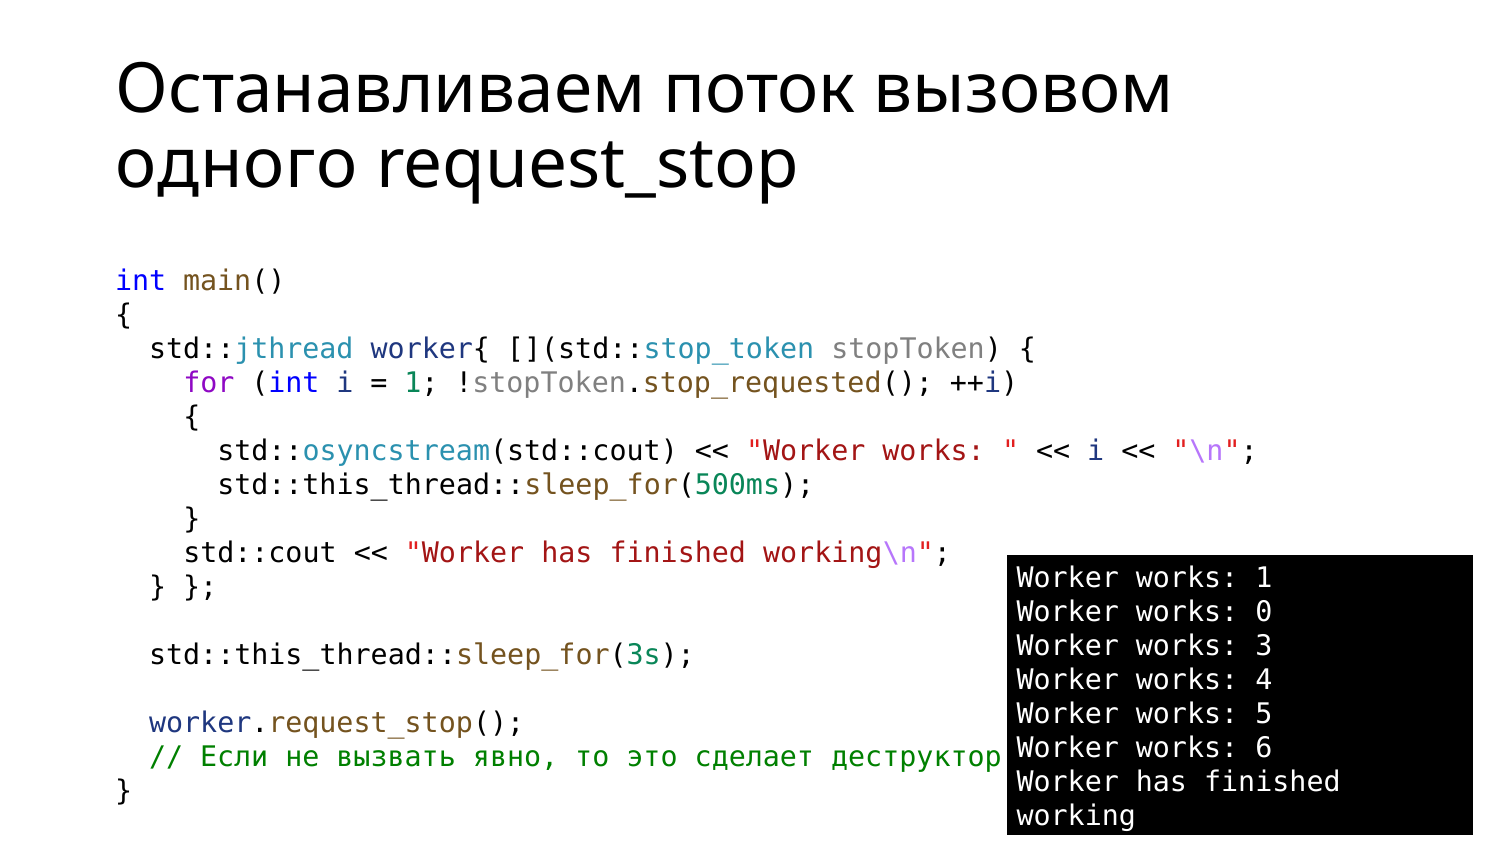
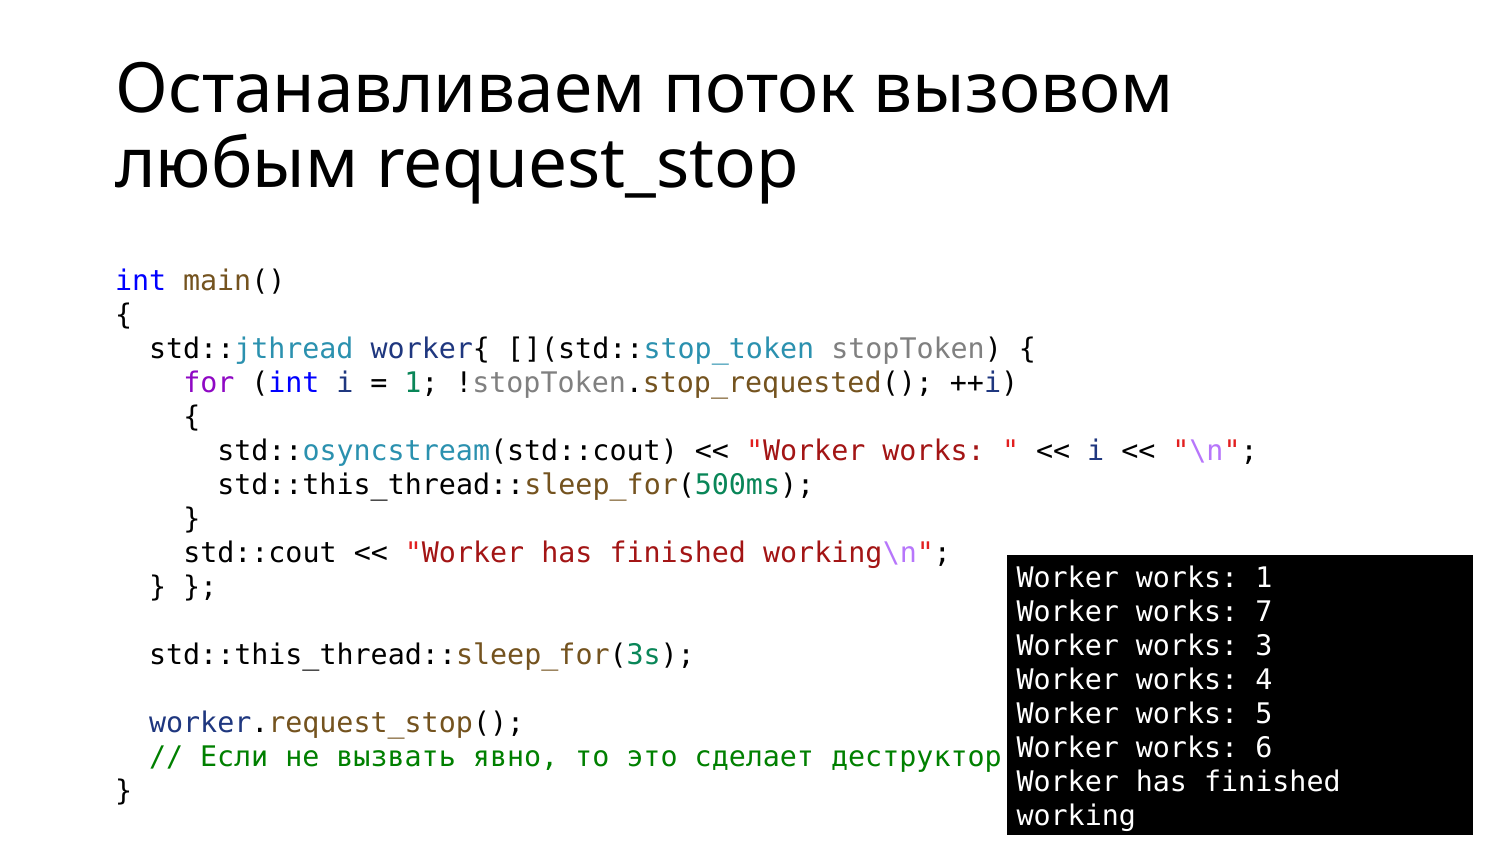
одного: одного -> любым (237, 164)
0: 0 -> 7 (1264, 612)
